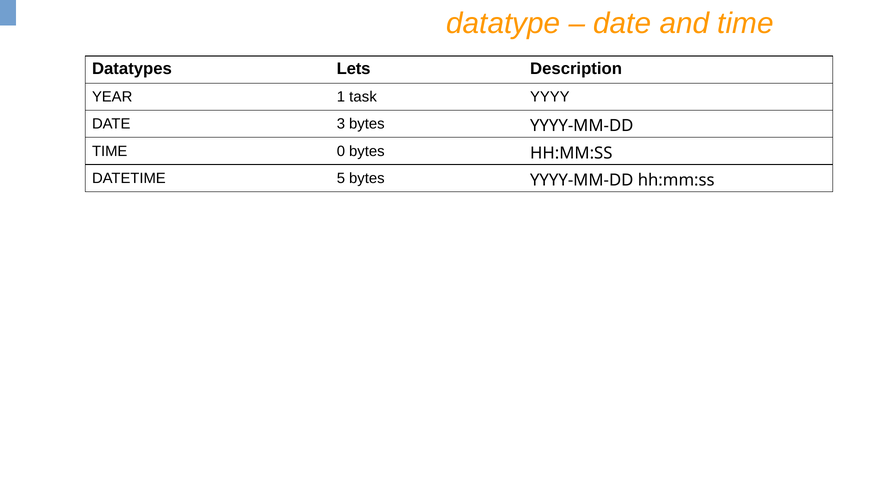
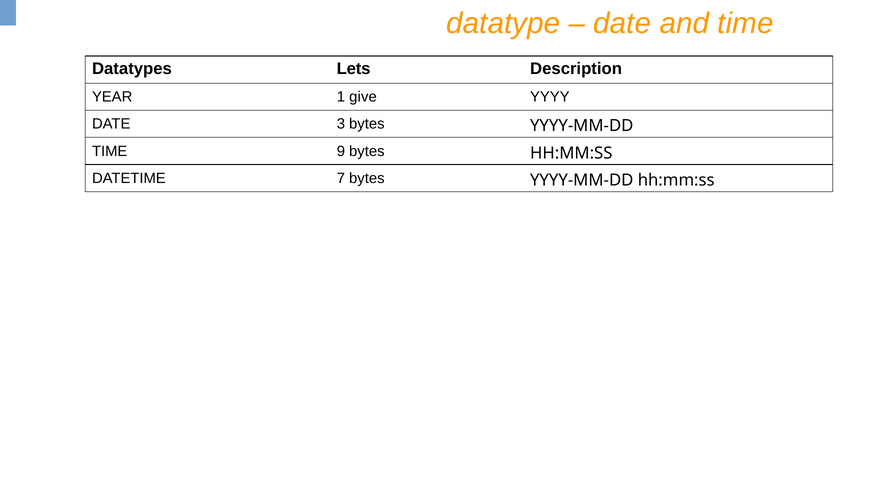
task: task -> give (363, 97)
0: 0 -> 9 (341, 151)
5: 5 -> 7 (341, 178)
